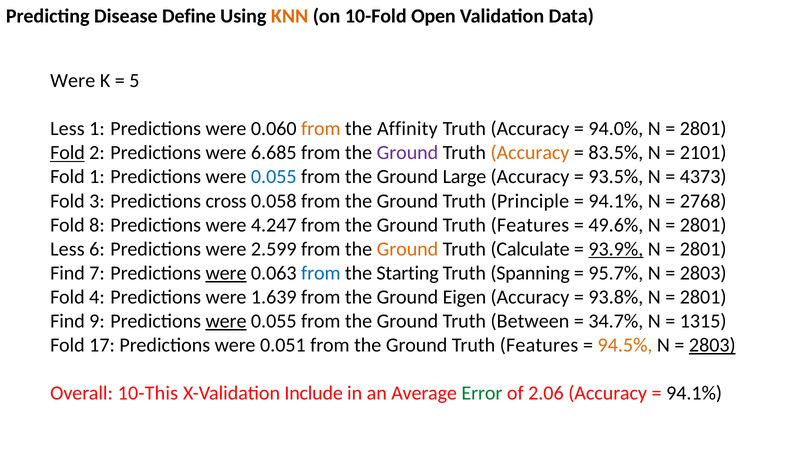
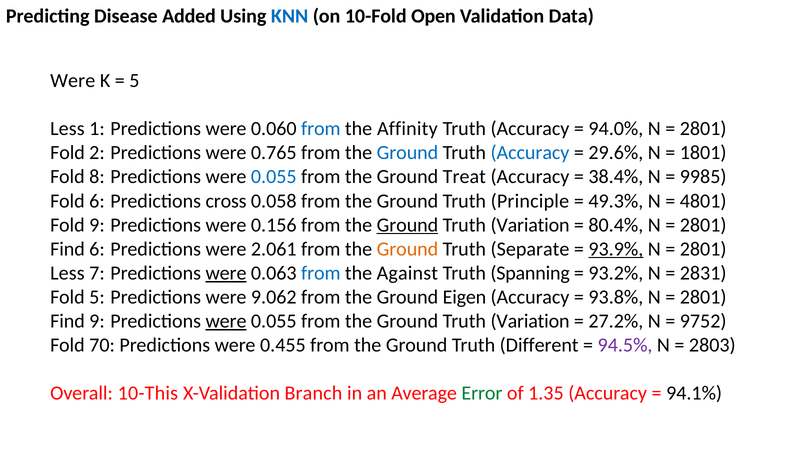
Define: Define -> Added (189, 16)
KNN colour: orange -> blue (290, 16)
from colour: orange -> blue (321, 129)
Fold underline: present -> none (68, 153)
6.685: 6.685 -> 0.765 (274, 153)
Ground colour: purple -> blue (407, 153)
Accuracy colour: orange -> blue (530, 153)
83.5%: 83.5% -> 29.6% (616, 153)
2101: 2101 -> 1801 (703, 153)
Fold 1: 1 -> 8 (97, 177)
Large: Large -> Treat (464, 177)
93.5%: 93.5% -> 38.4% (616, 177)
4373: 4373 -> 9985 (703, 177)
Fold 3: 3 -> 6 (97, 201)
94.1%: 94.1% -> 49.3% (616, 201)
2768: 2768 -> 4801 (703, 201)
Fold 8: 8 -> 9 (97, 225)
4.247: 4.247 -> 0.156 (274, 225)
Ground underline: none -> present (407, 225)
Features: Features -> Variation (530, 225)
49.6%: 49.6% -> 80.4% (616, 225)
Less: Less -> Find (67, 249)
2.599: 2.599 -> 2.061 (274, 249)
Calculate: Calculate -> Separate (530, 249)
Find: Find -> Less (67, 273)
Starting: Starting -> Against (407, 273)
95.7%: 95.7% -> 93.2% (616, 273)
2803: 2803 -> 2831 (703, 273)
Fold 4: 4 -> 5 (97, 297)
1.639: 1.639 -> 9.062 (274, 297)
Between: Between -> Variation (530, 321)
34.7%: 34.7% -> 27.2% (616, 321)
1315: 1315 -> 9752 (703, 321)
17: 17 -> 70 (102, 345)
0.051: 0.051 -> 0.455 (283, 345)
Features: Features -> Different (539, 345)
94.5% colour: orange -> purple (625, 345)
2803 underline: present -> none (712, 345)
Include: Include -> Branch (313, 393)
2.06: 2.06 -> 1.35 (546, 393)
